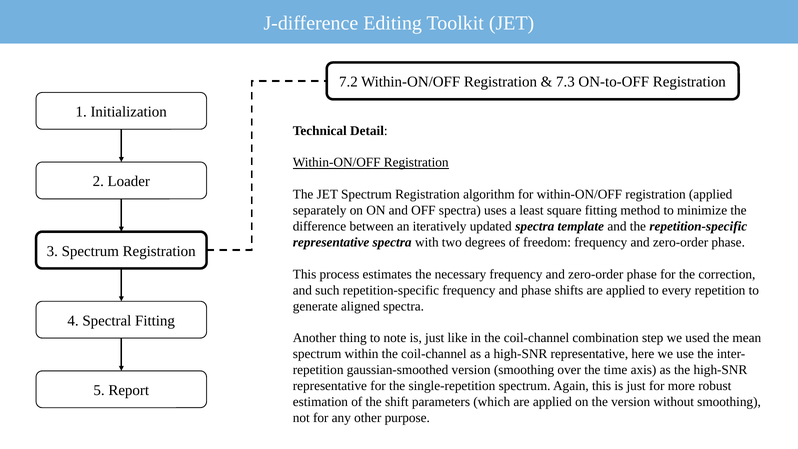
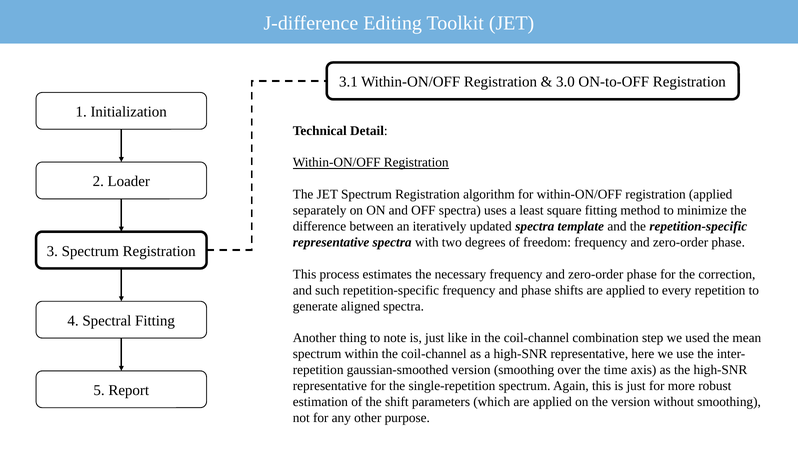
7.2: 7.2 -> 3.1 (348, 82)
7.3: 7.3 -> 3.0 (565, 82)
